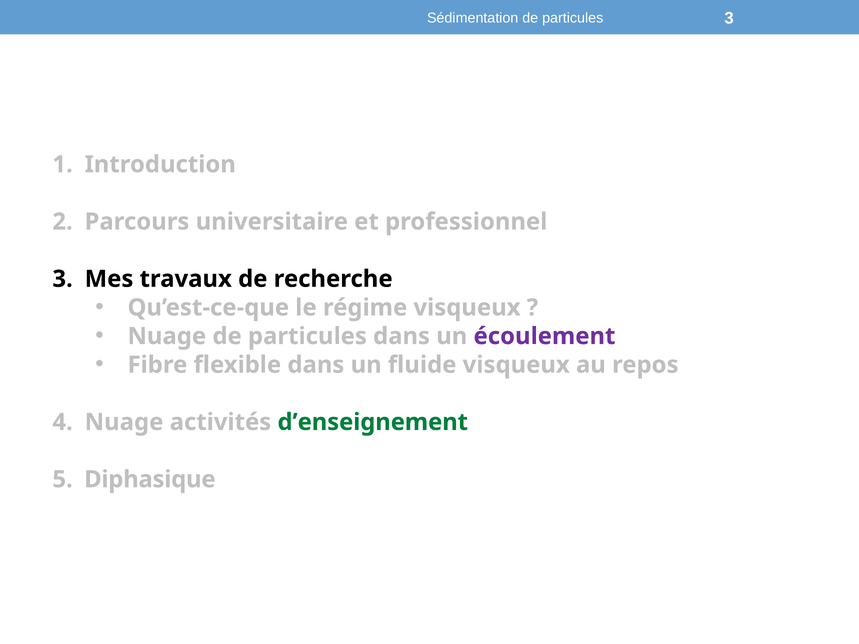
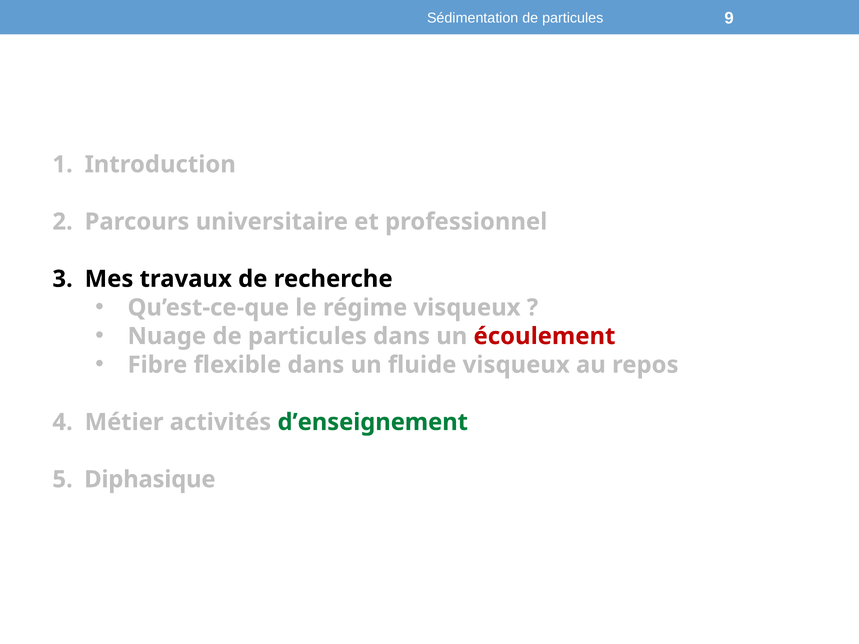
particules 3: 3 -> 9 (729, 18)
écoulement colour: purple -> red (544, 336)
Nuage: Nuage -> Métier (124, 422)
